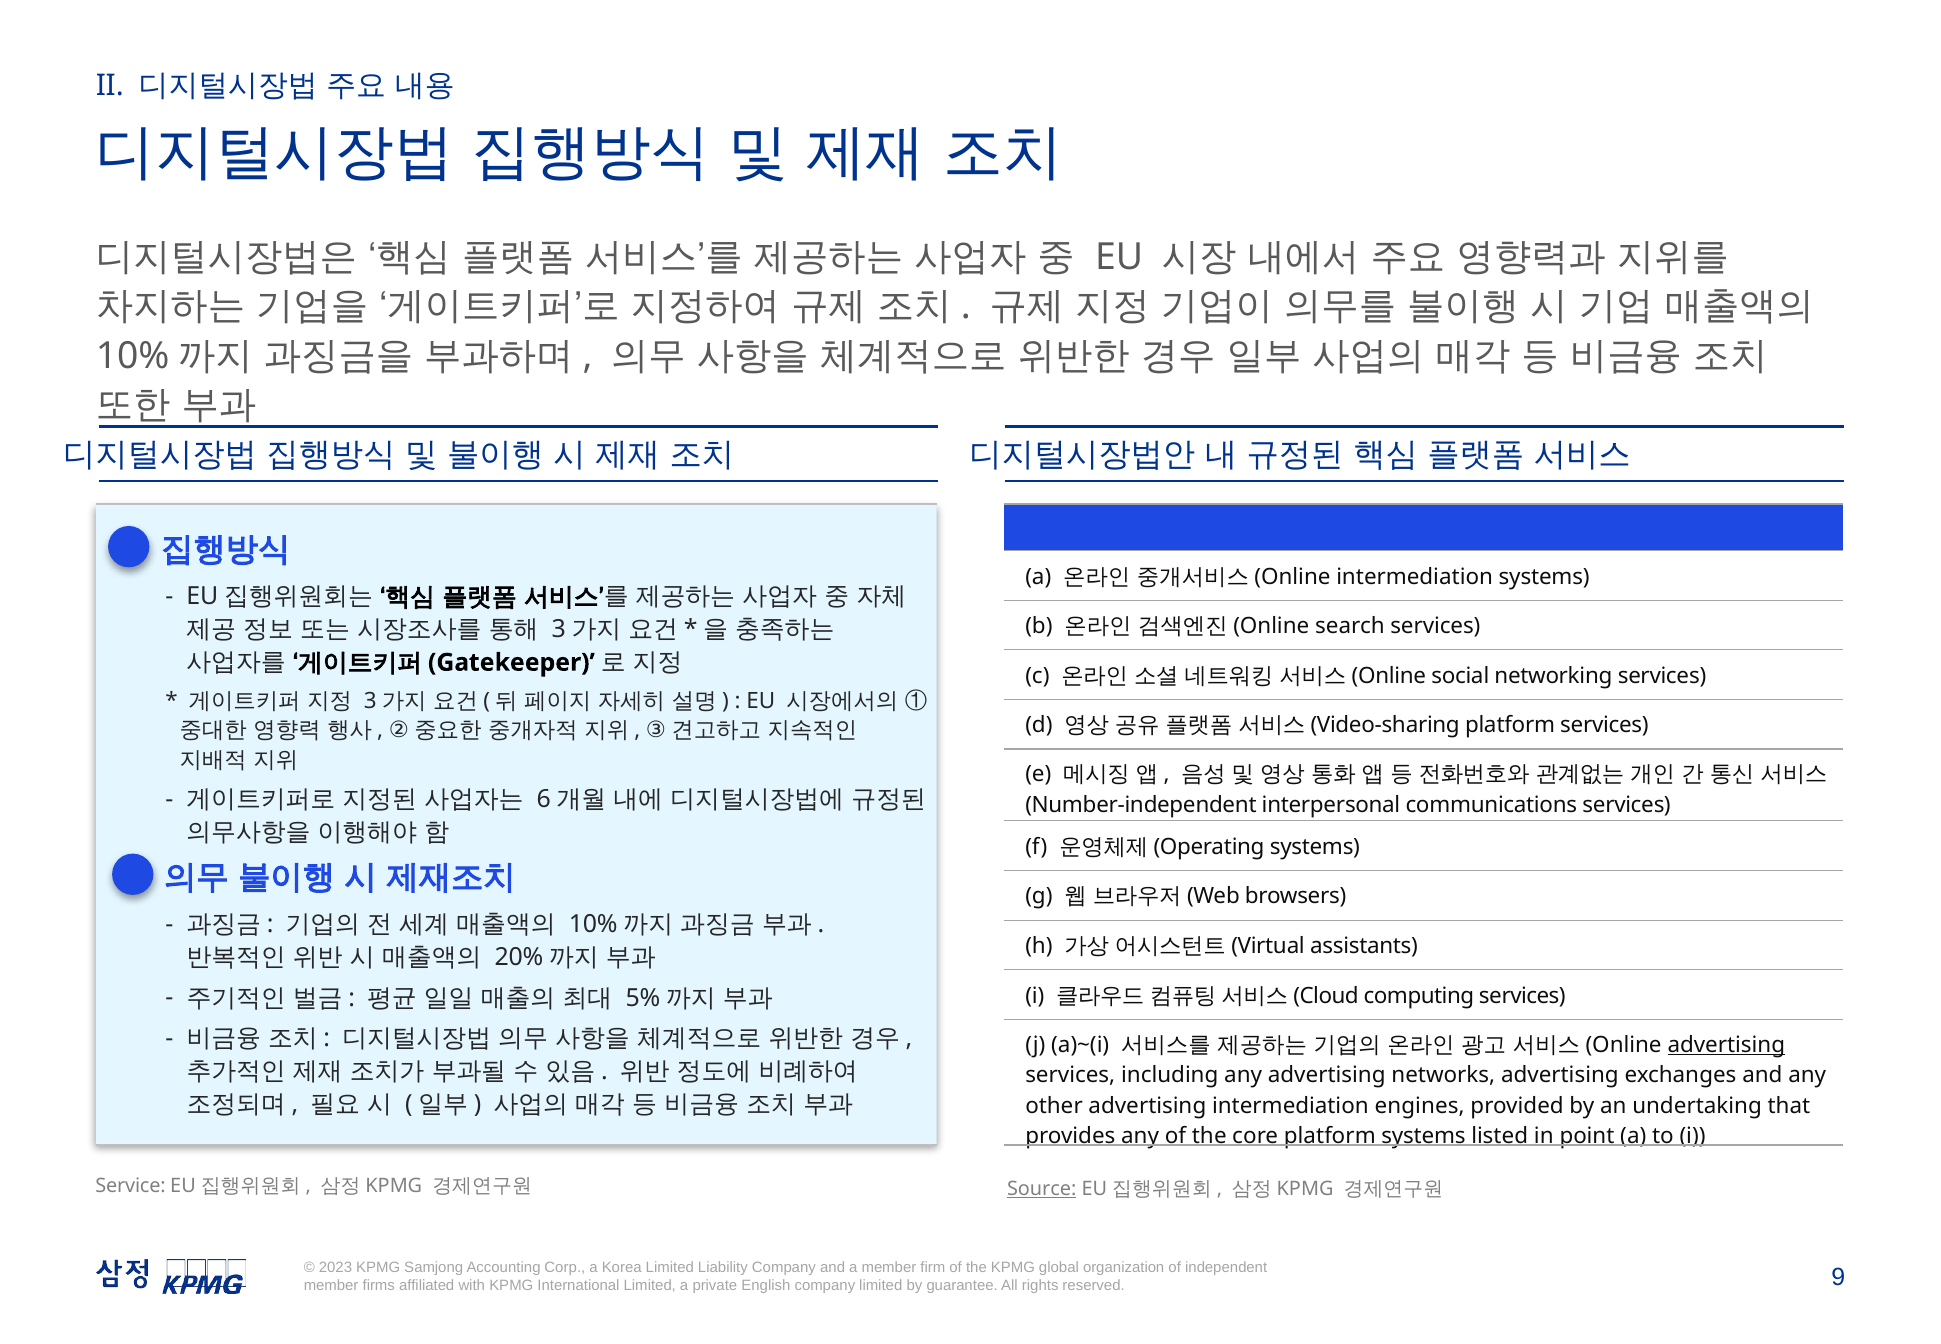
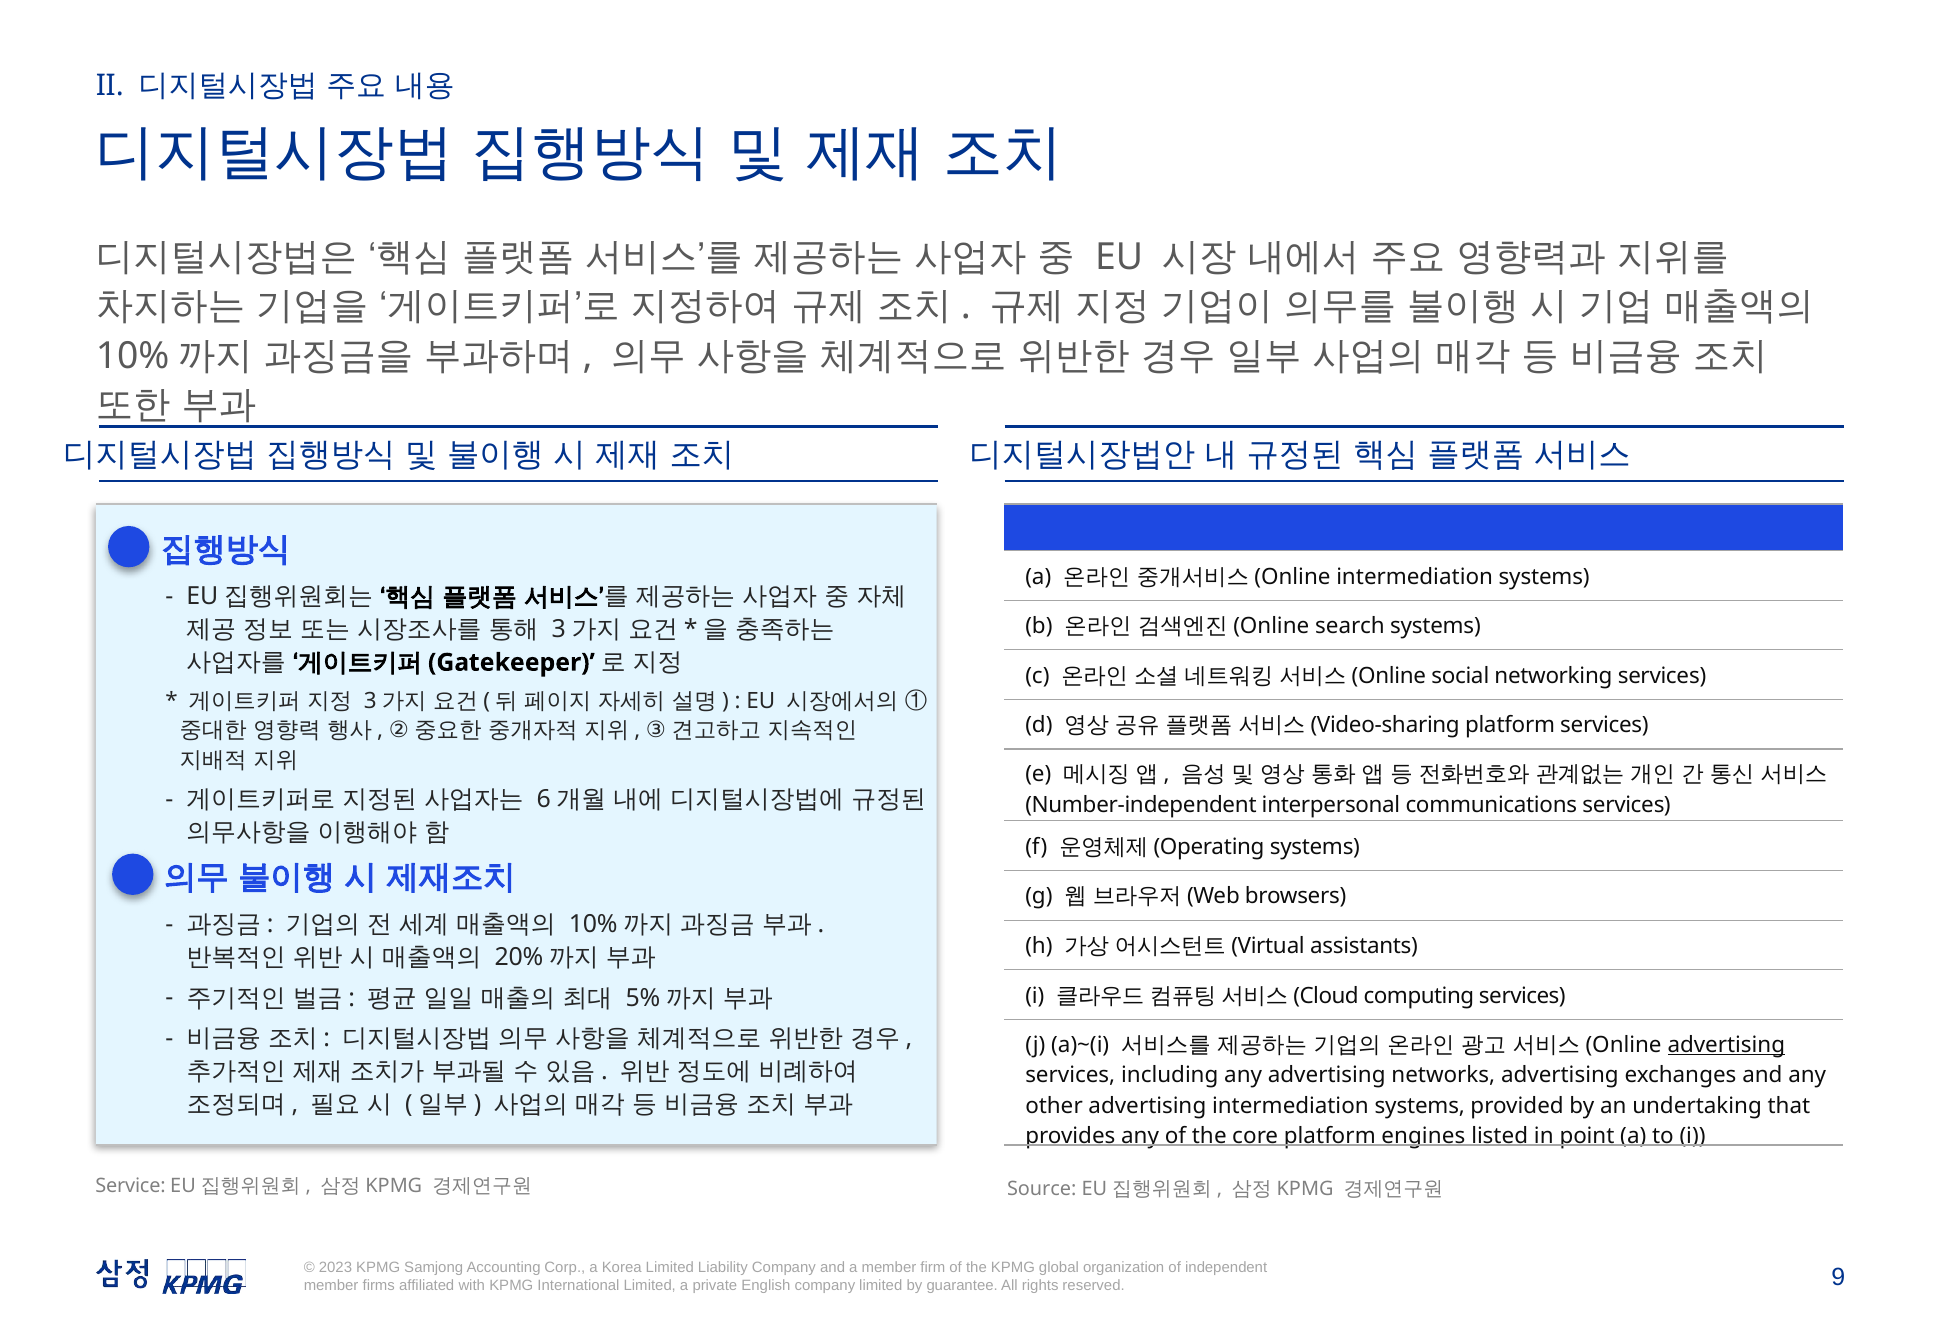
search services: services -> systems (1435, 626)
advertising intermediation engines: engines -> systems (1420, 1105)
platform systems: systems -> engines (1423, 1136)
Source underline: present -> none (1042, 1189)
